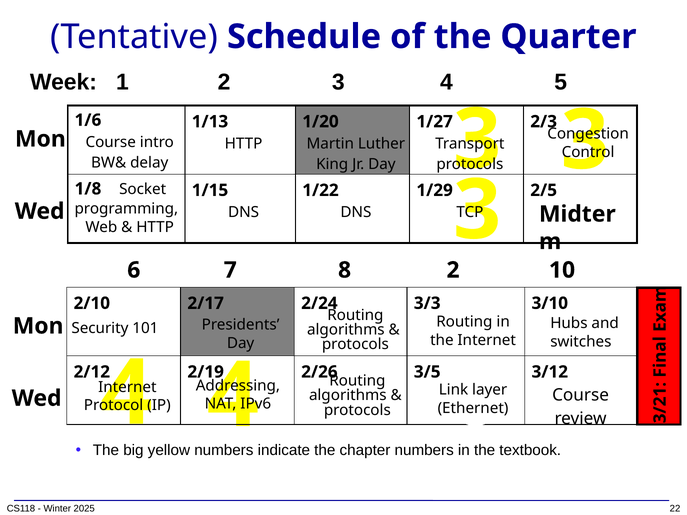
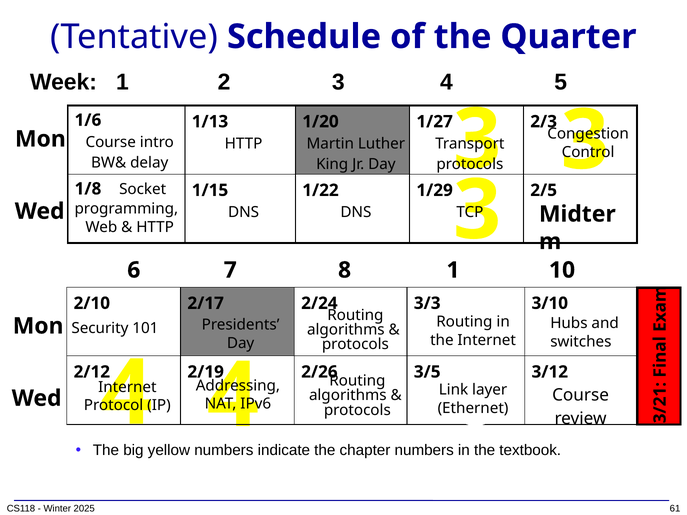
2: 2 -> 1 (453, 270)
22: 22 -> 61 (675, 509)
